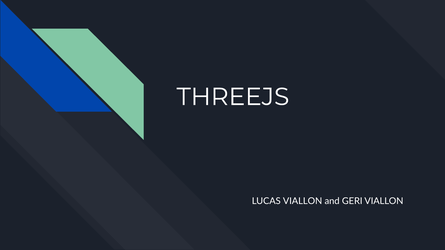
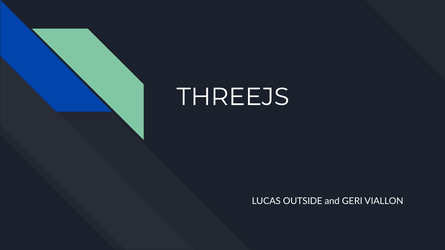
LUCAS VIALLON: VIALLON -> OUTSIDE (303, 202)
